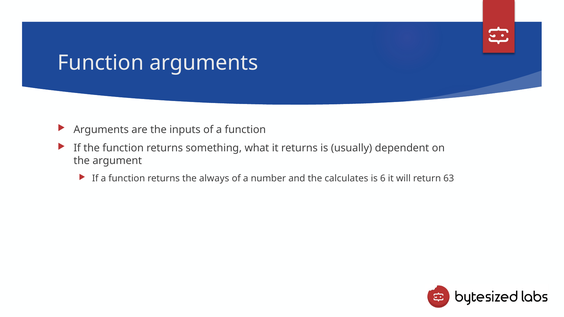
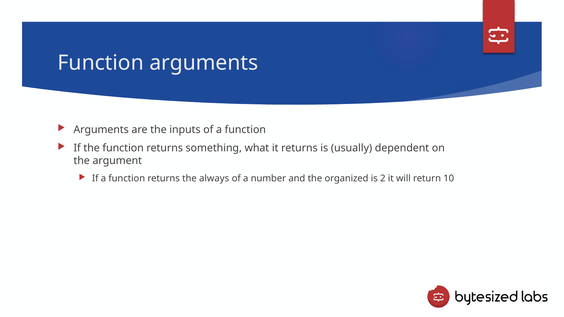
calculates: calculates -> organized (346, 179)
6: 6 -> 2 (383, 179)
63: 63 -> 10 (449, 179)
